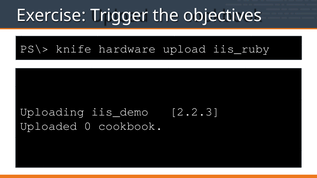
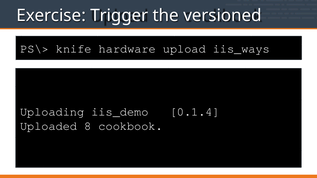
objectives: objectives -> versioned (222, 15)
iis_ruby: iis_ruby -> iis_ways (241, 49)
2.2.3: 2.2.3 -> 0.1.4 (195, 112)
0: 0 -> 8 (88, 126)
